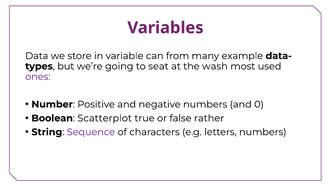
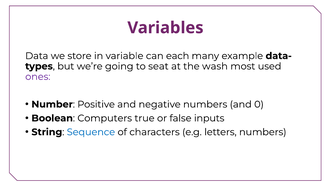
from: from -> each (178, 56)
Scatterplot: Scatterplot -> Computers (105, 118)
rather: rather -> inputs (209, 118)
Sequence colour: purple -> blue (91, 132)
